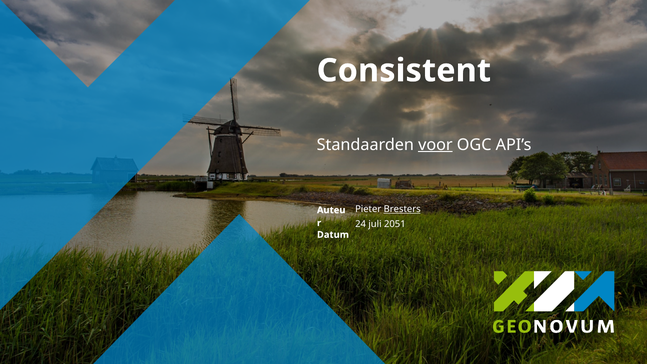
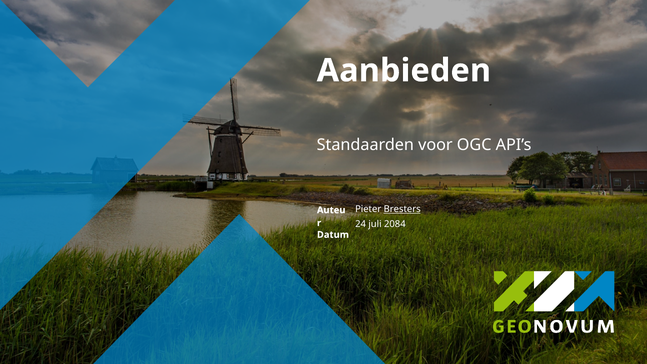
Consistent: Consistent -> Aanbieden (404, 71)
voor underline: present -> none (435, 145)
2051: 2051 -> 2084 (395, 224)
